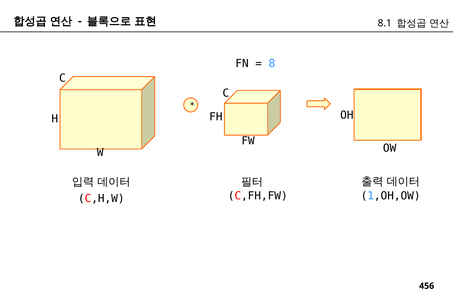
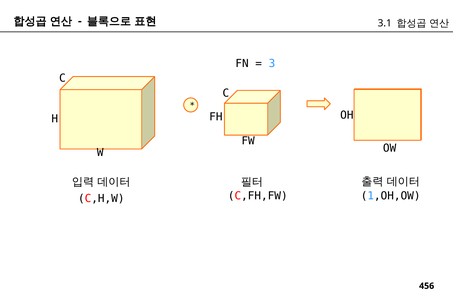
8.1: 8.1 -> 3.1 (385, 23)
8: 8 -> 3 (272, 63)
